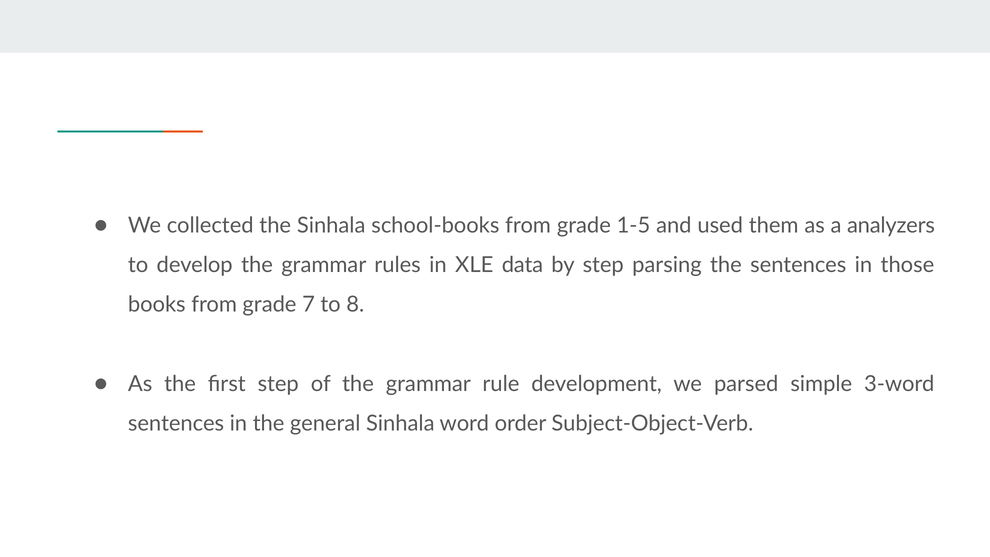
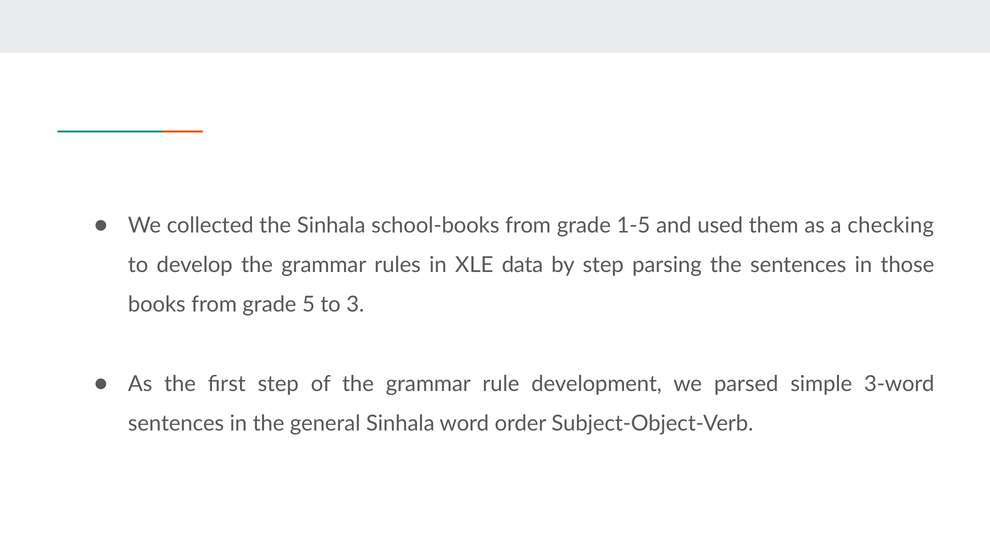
analyzers: analyzers -> checking (891, 226)
7: 7 -> 5 (309, 305)
8: 8 -> 3 (355, 305)
